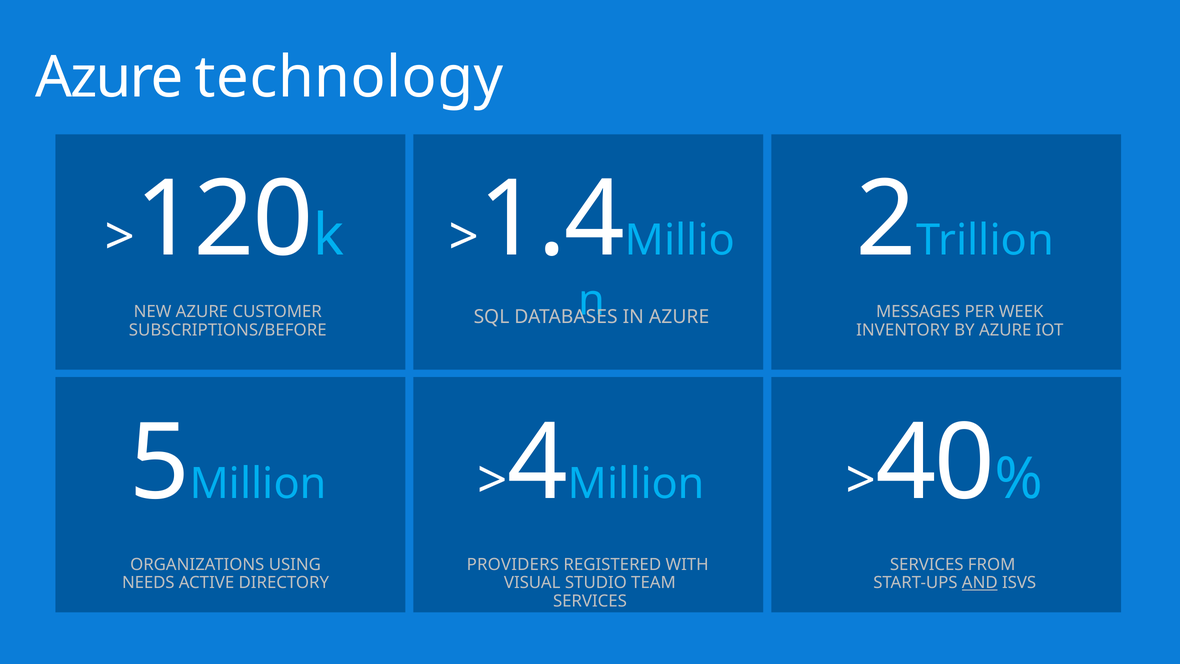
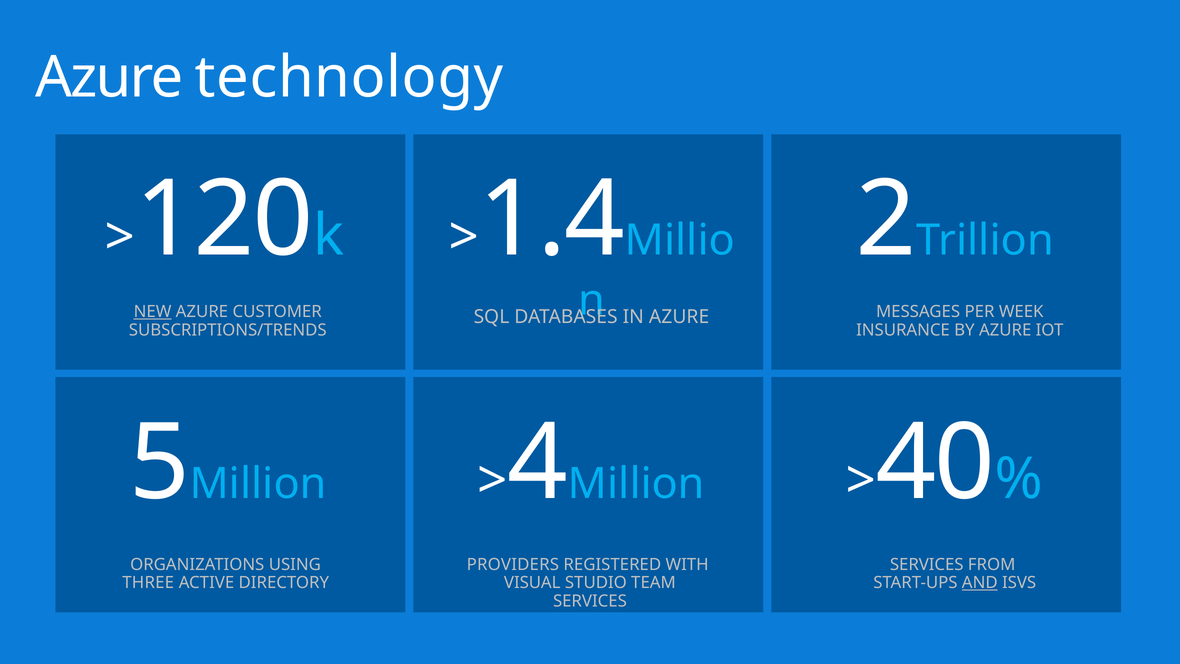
NEW underline: none -> present (153, 312)
SUBSCRIPTIONS/BEFORE: SUBSCRIPTIONS/BEFORE -> SUBSCRIPTIONS/TRENDS (228, 330)
INVENTORY: INVENTORY -> INSURANCE (903, 330)
NEEDS: NEEDS -> THREE (148, 583)
